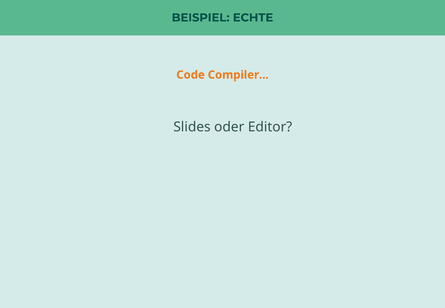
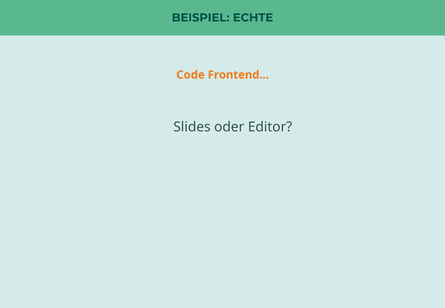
Compiler: Compiler -> Frontend (238, 75)
